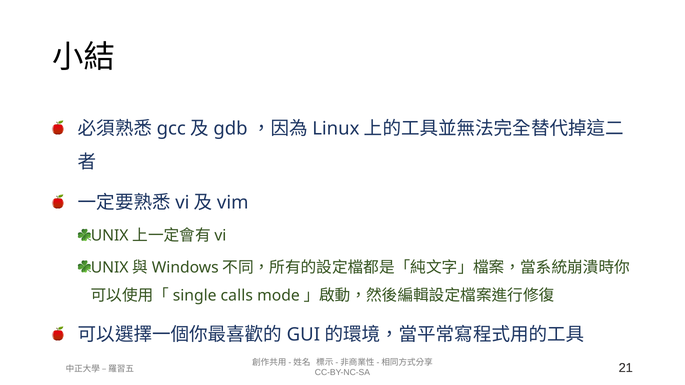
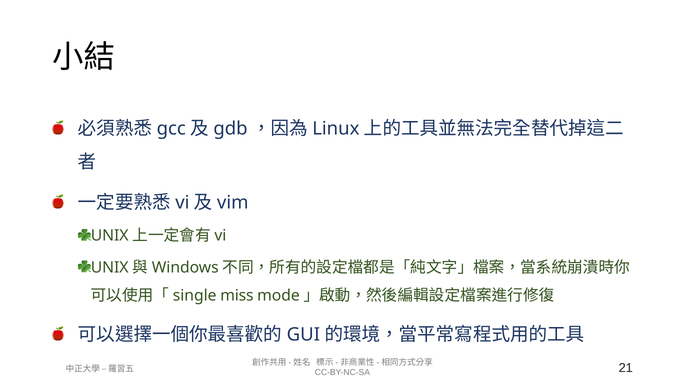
calls: calls -> miss (237, 296)
